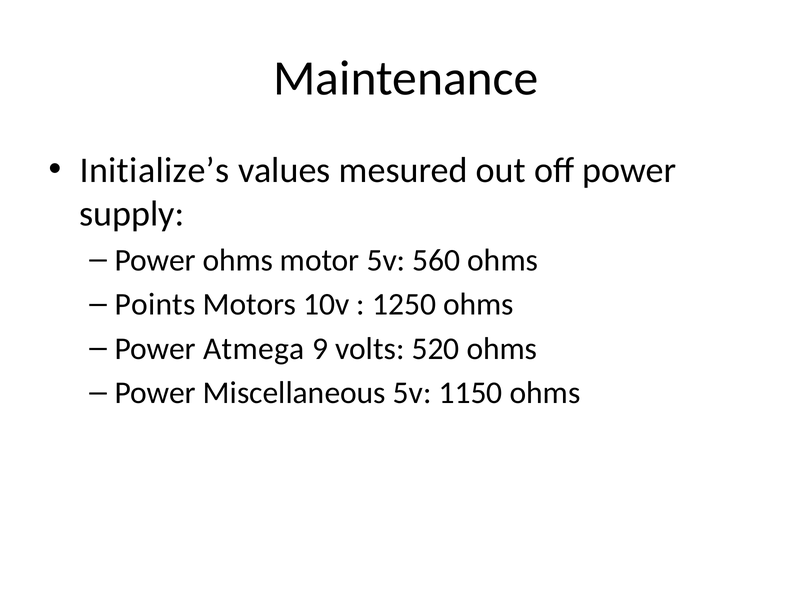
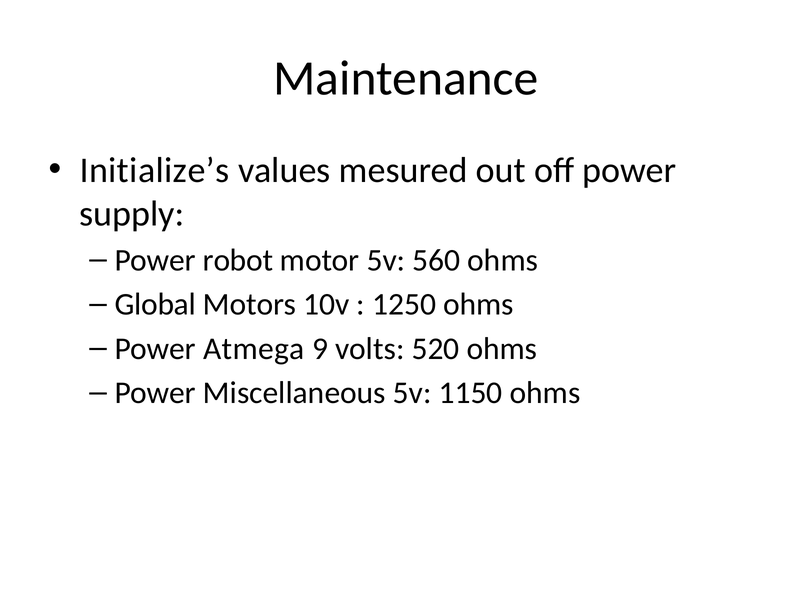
Power ohms: ohms -> robot (238, 260)
Points: Points -> Global (155, 305)
